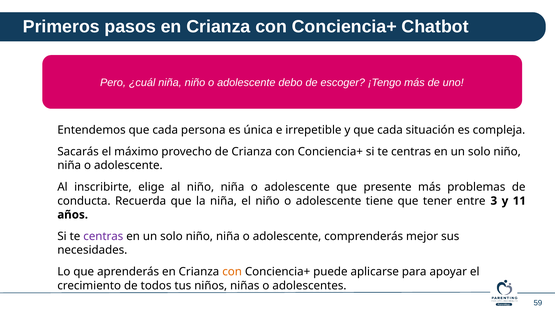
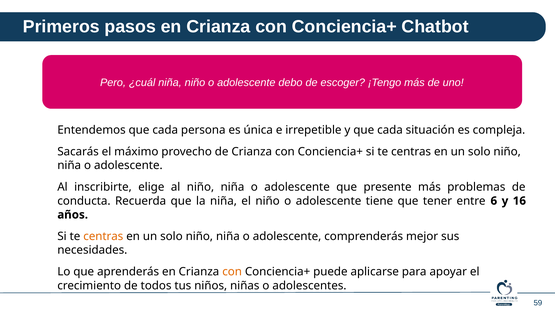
3: 3 -> 6 (494, 201)
11: 11 -> 16 (519, 201)
centras colour: purple -> orange (103, 236)
